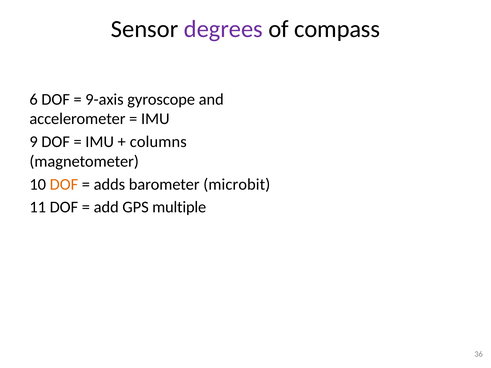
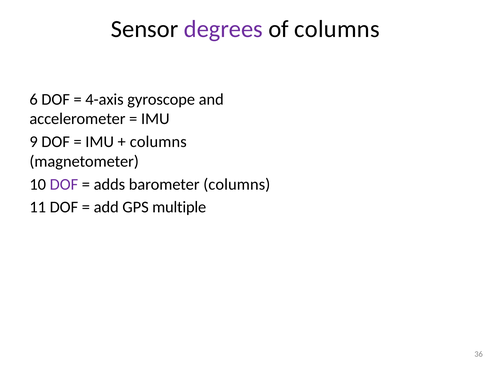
of compass: compass -> columns (337, 29)
9-axis: 9-axis -> 4-axis (104, 99)
DOF colour: orange -> purple (64, 184)
barometer microbit: microbit -> columns (237, 184)
